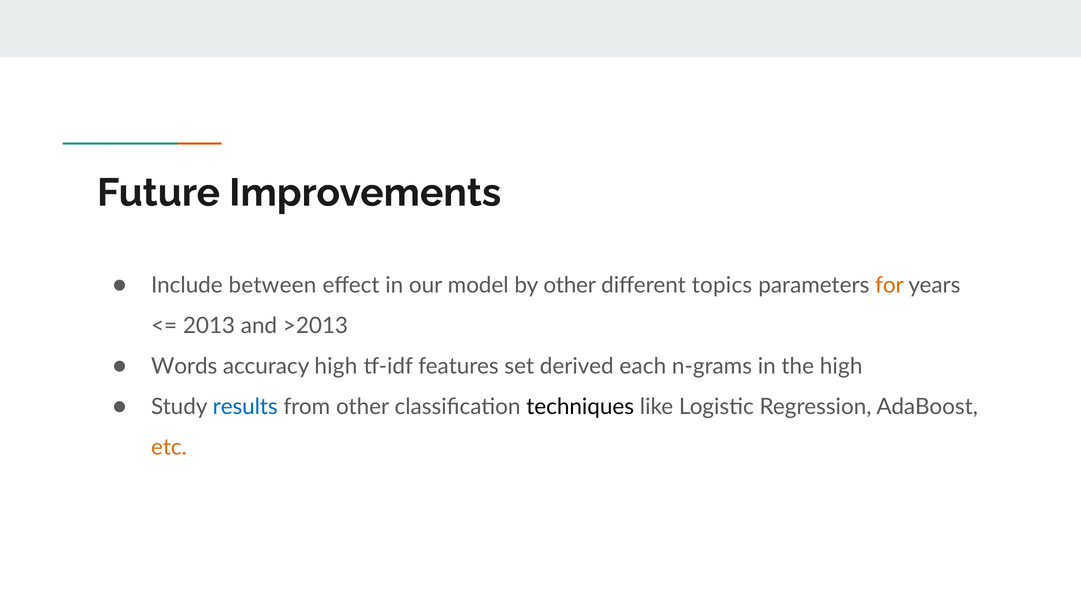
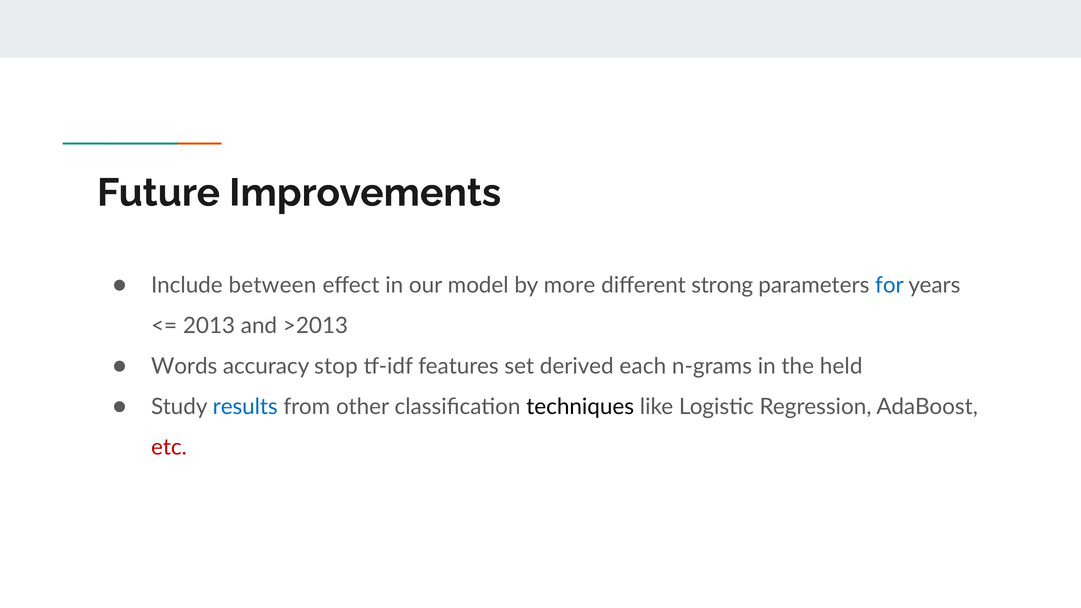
by other: other -> more (569, 285)
topics: topics -> strong (722, 285)
for colour: orange -> blue (889, 285)
accuracy high: high -> stop (336, 366)
the high: high -> held (841, 366)
etc colour: orange -> red (169, 447)
